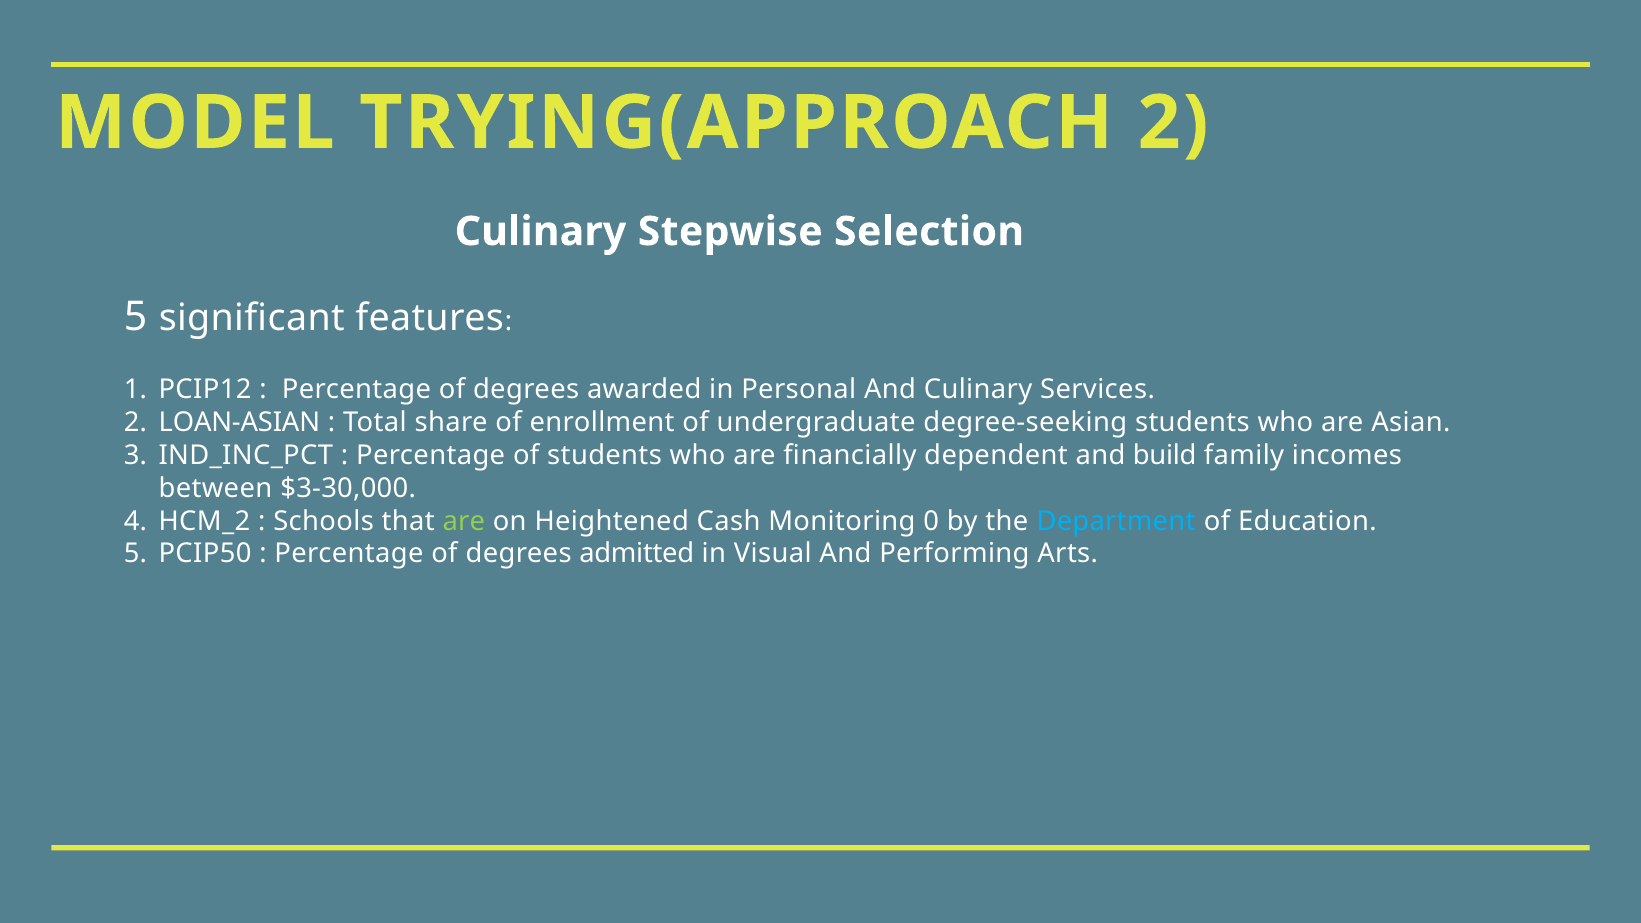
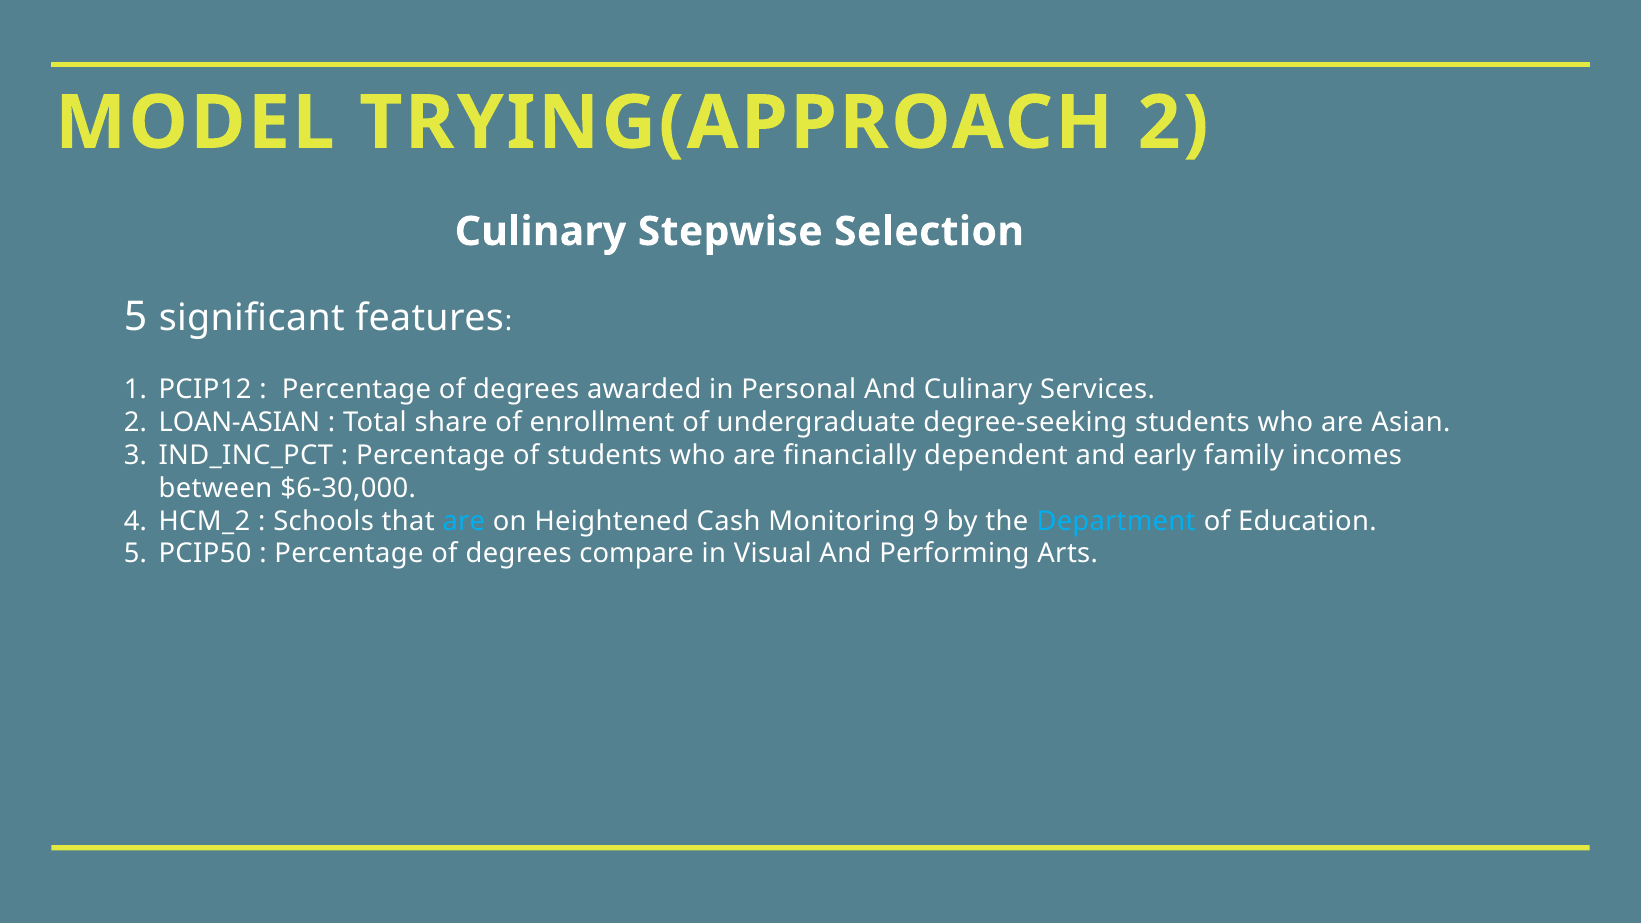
build: build -> early (1165, 456)
$3-30,000: $3-30,000 -> $6-30,000 (348, 488)
are colour: light green -> light blue (464, 521)
0: 0 -> 9 (931, 521)
admitted: admitted -> compare (637, 554)
